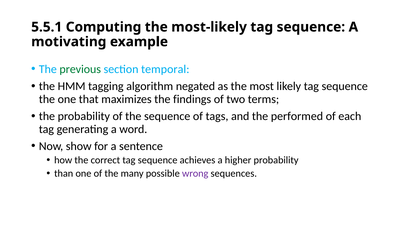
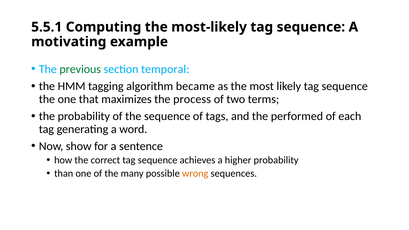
negated: negated -> became (195, 86)
findings: findings -> process (192, 99)
wrong colour: purple -> orange (195, 173)
